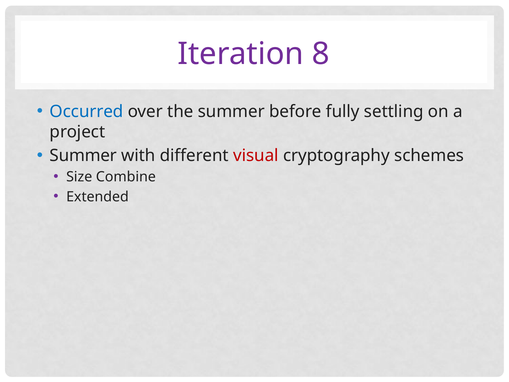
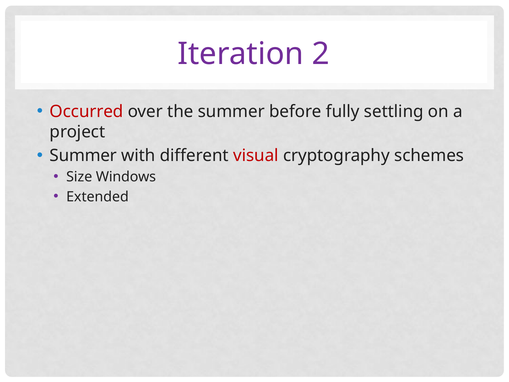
8: 8 -> 2 (321, 54)
Occurred colour: blue -> red (86, 111)
Combine: Combine -> Windows (126, 177)
